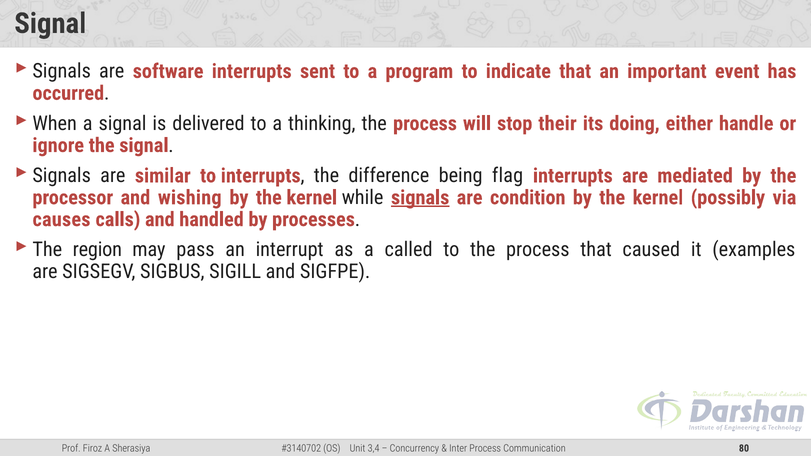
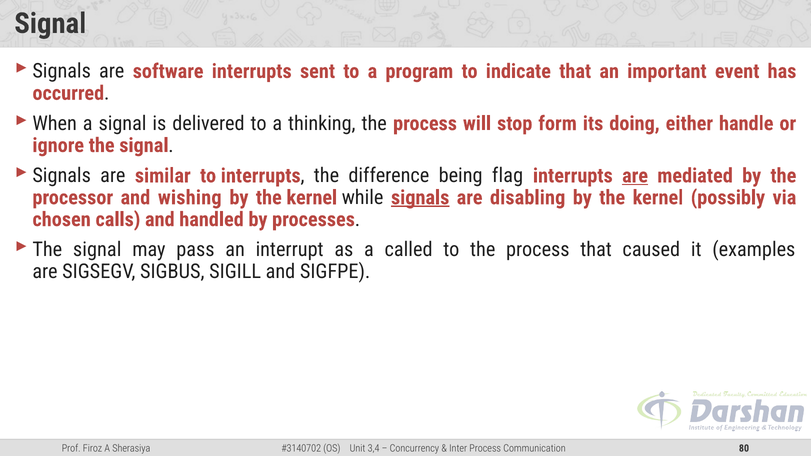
their: their -> form (558, 124)
are underline: none -> present (635, 176)
condition: condition -> disabling (528, 198)
causes: causes -> chosen (62, 220)
region: region -> signal (97, 250)
